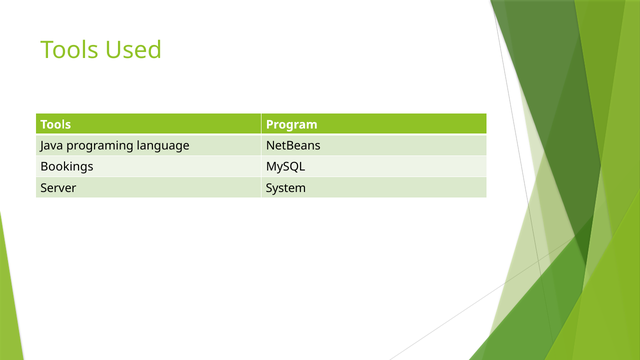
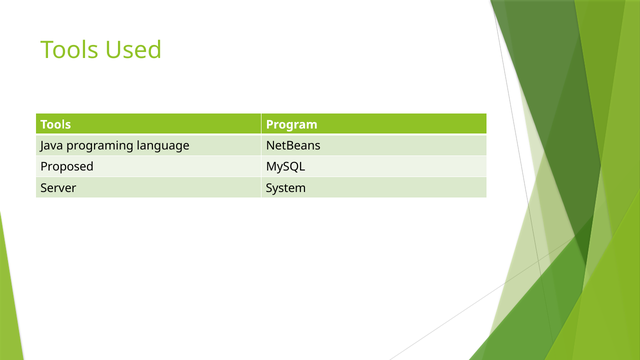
Bookings: Bookings -> Proposed (67, 167)
